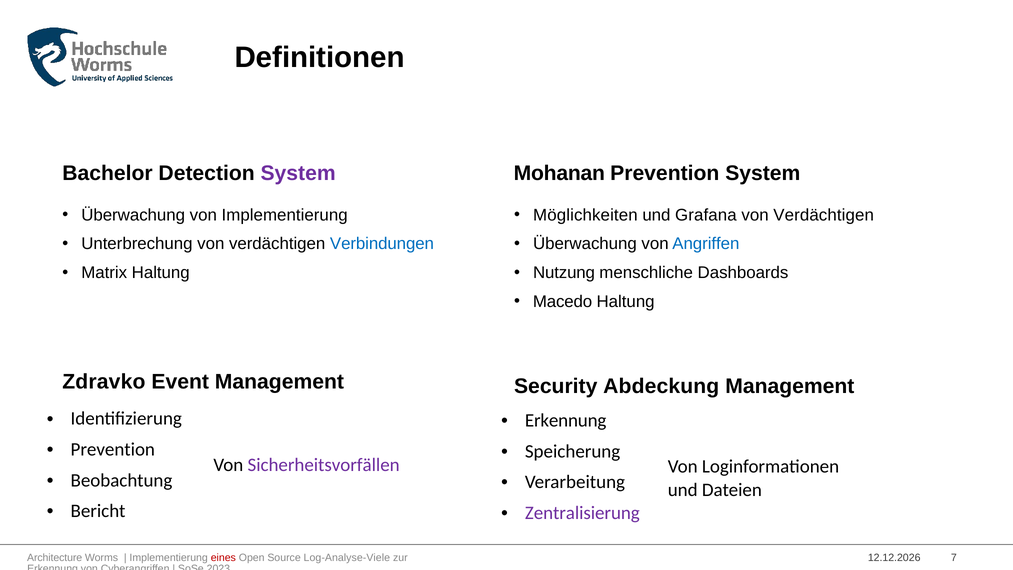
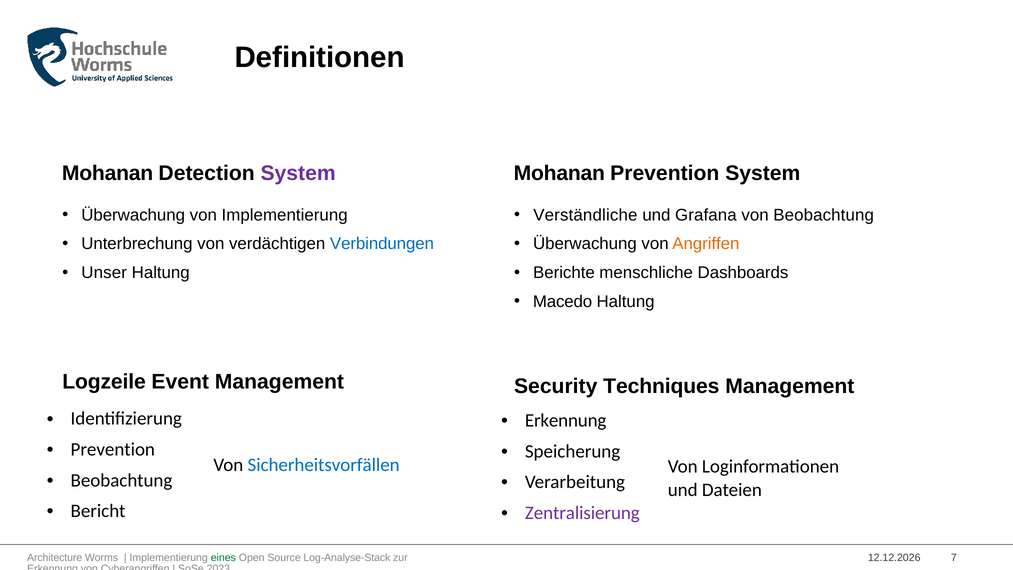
Bachelor: Bachelor -> Mohanan (108, 173)
Möglichkeiten: Möglichkeiten -> Verständliche (585, 215)
Verdächtigen: Verdächtigen -> Beobachtung (824, 215)
Angriffen colour: blue -> orange (706, 244)
Matrix: Matrix -> Unser (104, 273)
Nutzung: Nutzung -> Berichte (564, 273)
Zdravko: Zdravko -> Logzeile (104, 381)
Abdeckung: Abdeckung -> Techniques (661, 386)
Sicherheitsvorfällen colour: purple -> blue (324, 465)
eines colour: red -> green (223, 558)
Log-Analyse-Viele: Log-Analyse-Viele -> Log-Analyse-Stack (347, 558)
